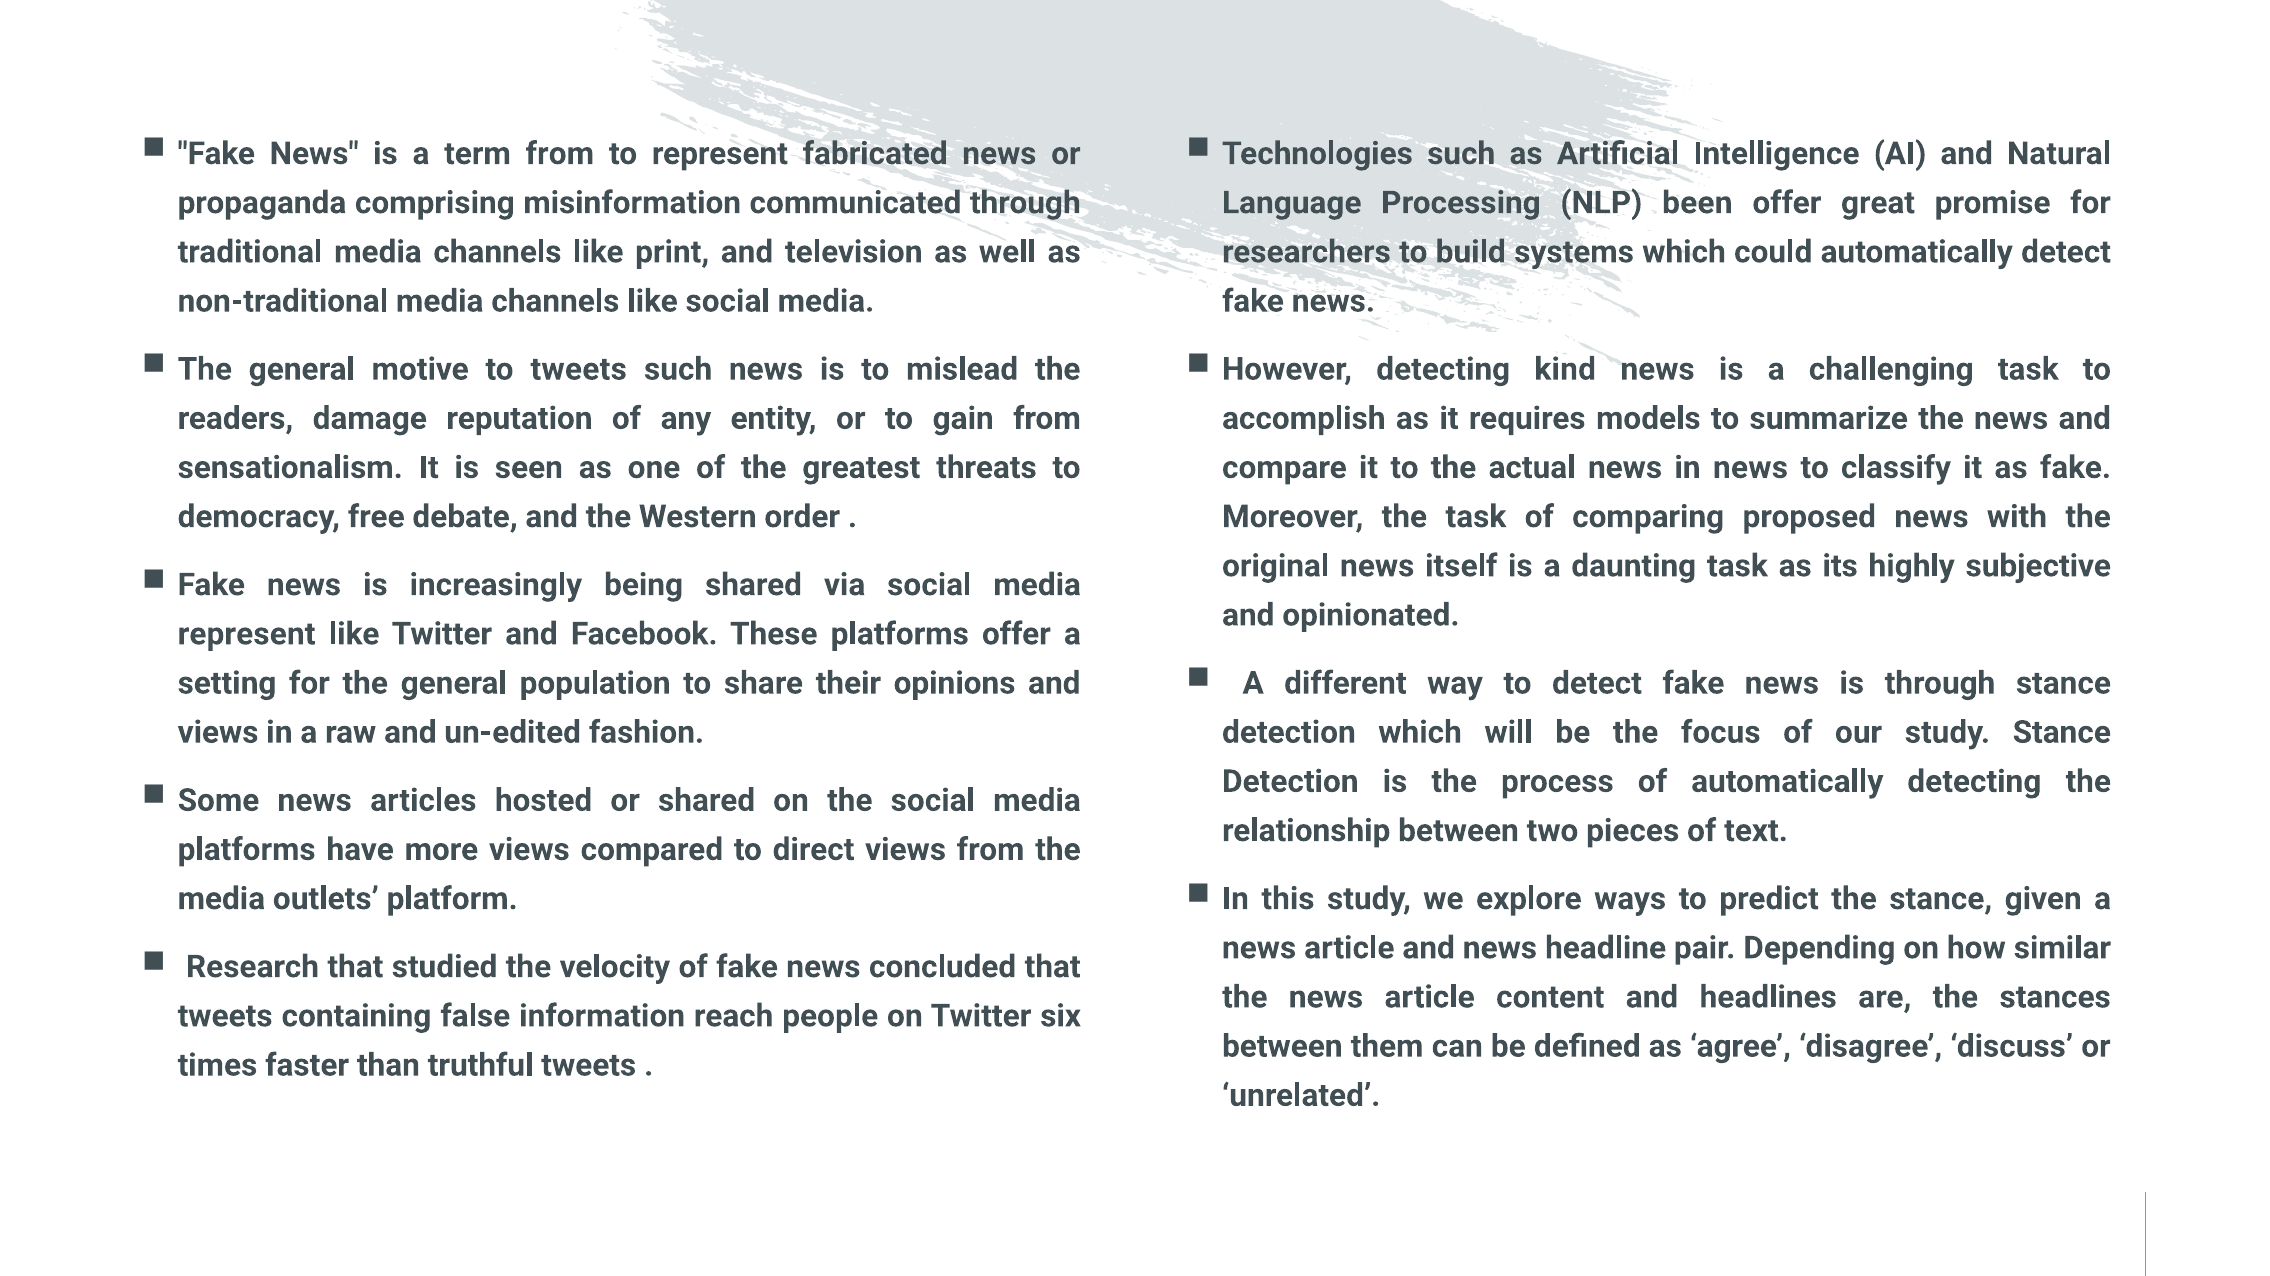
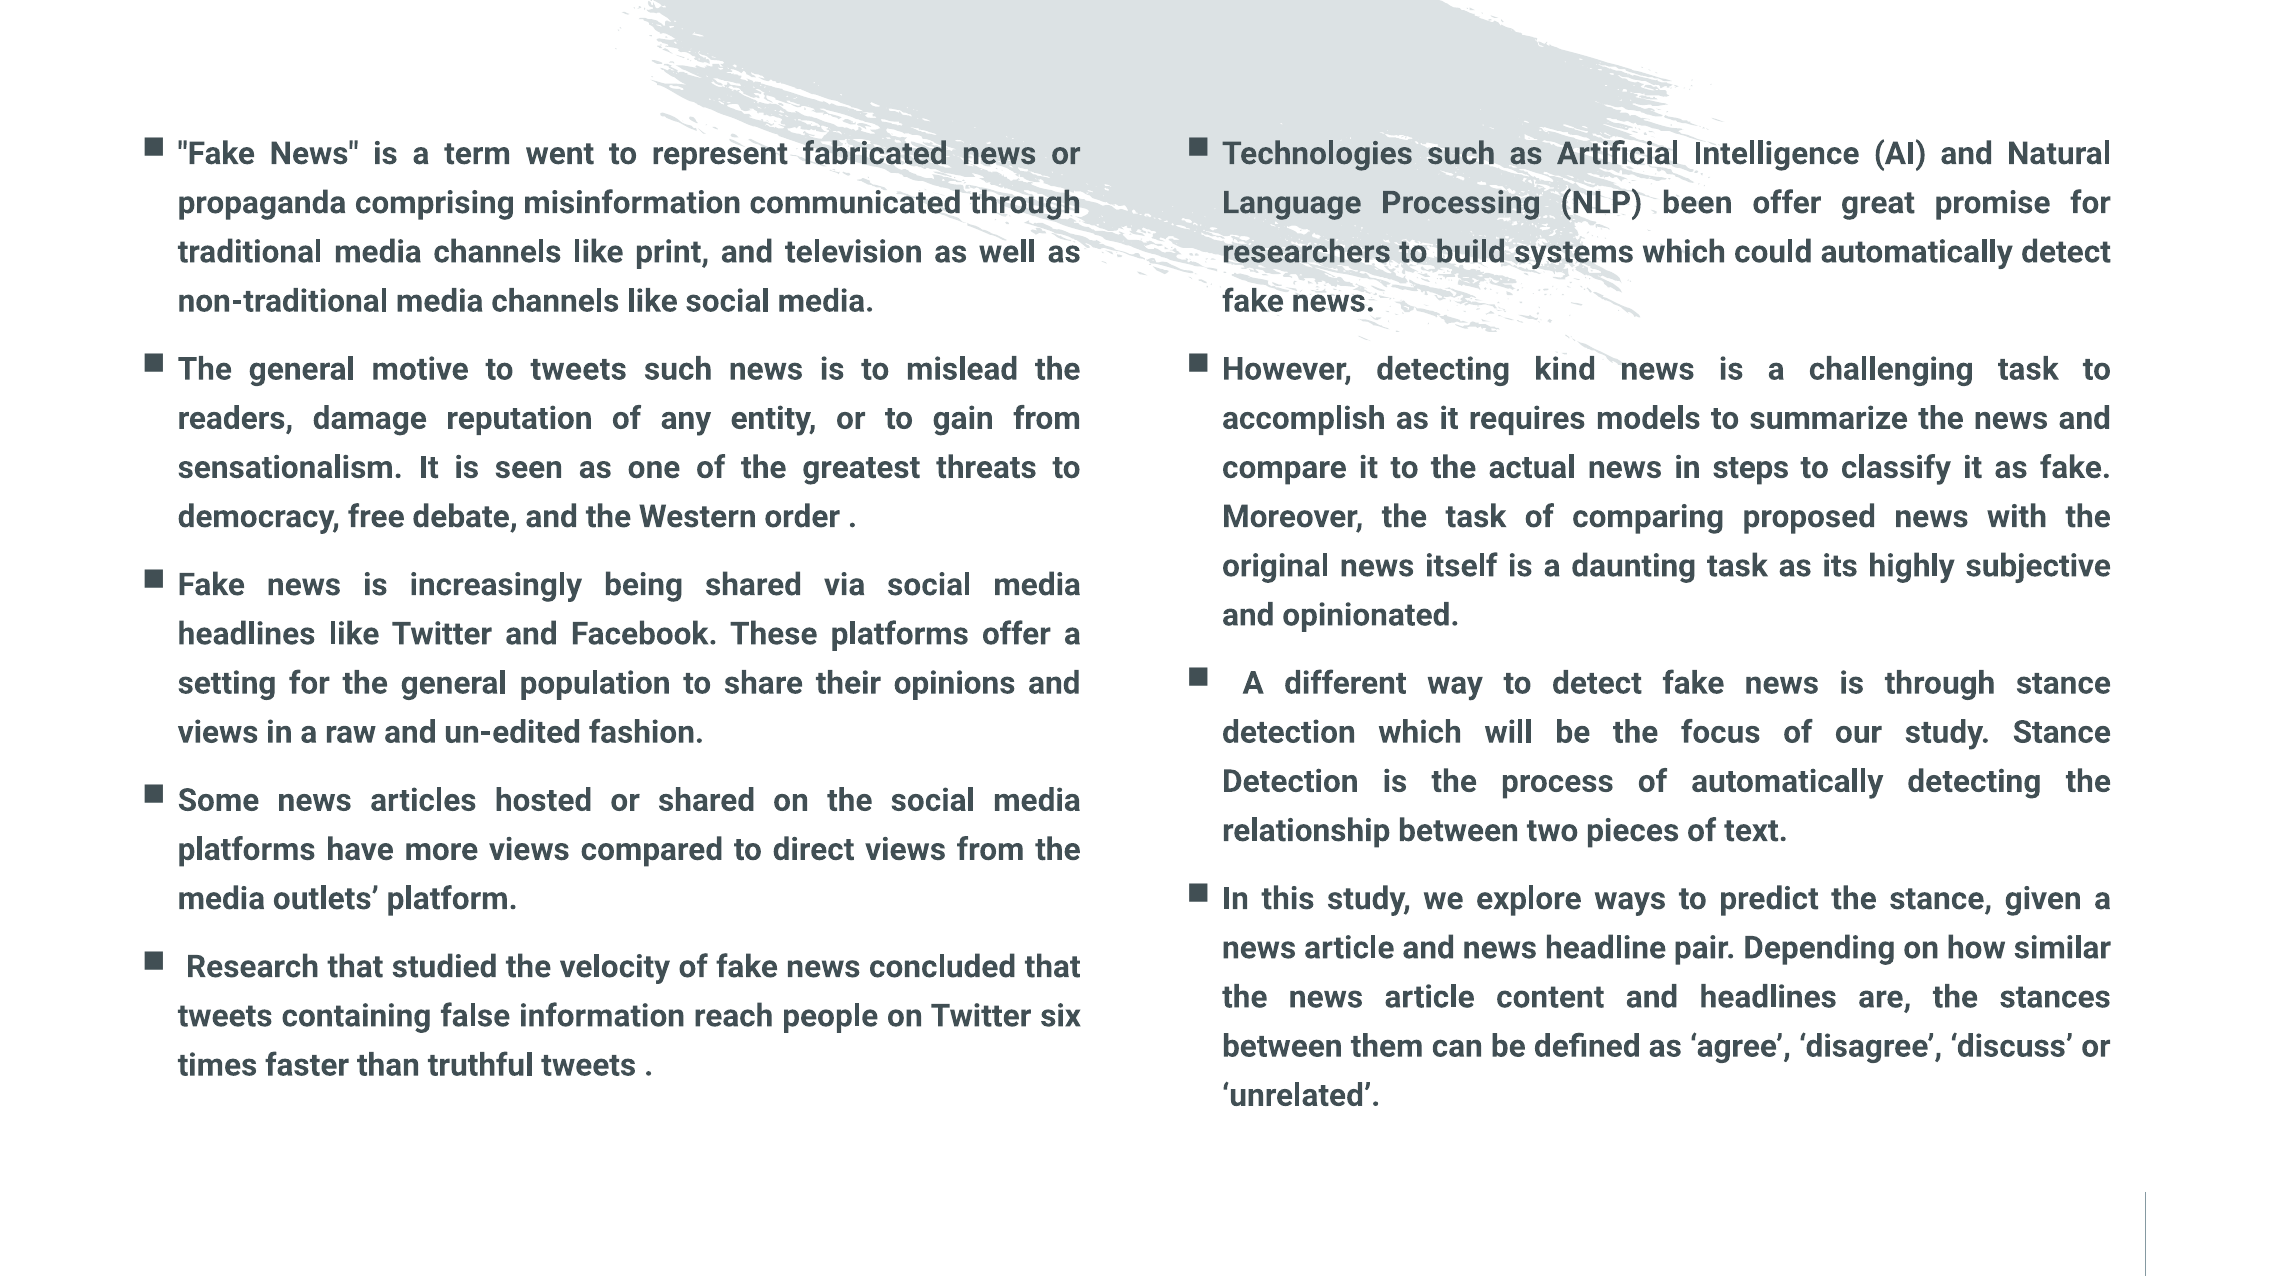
term from: from -> went (560, 154)
in news: news -> steps (1751, 468)
represent: represent -> headlines (247, 634)
